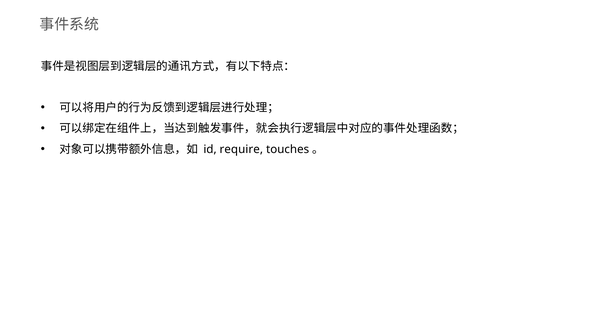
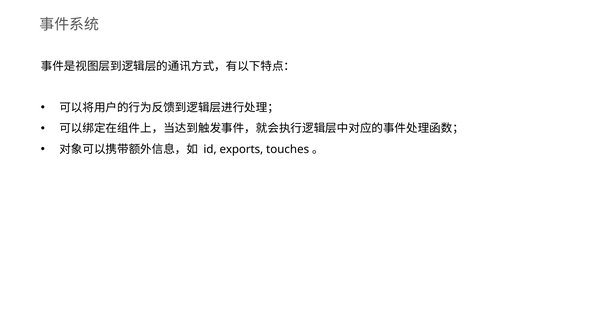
require: require -> exports (241, 149)
